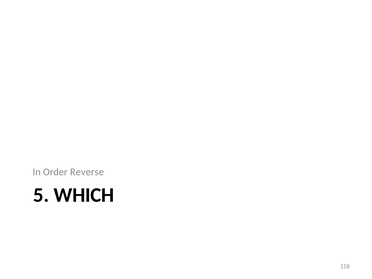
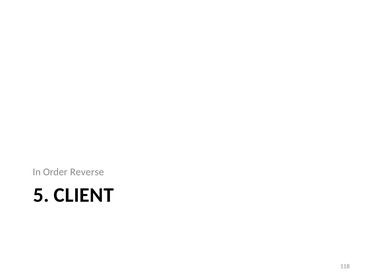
WHICH: WHICH -> CLIENT (84, 195)
